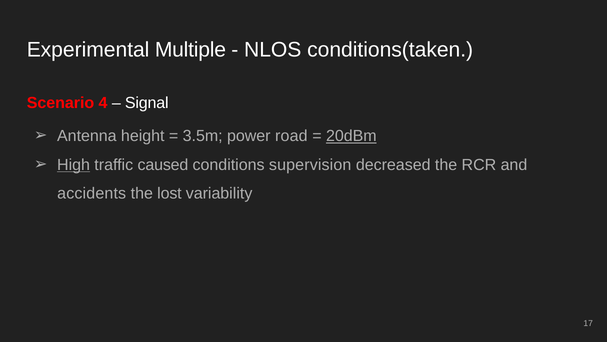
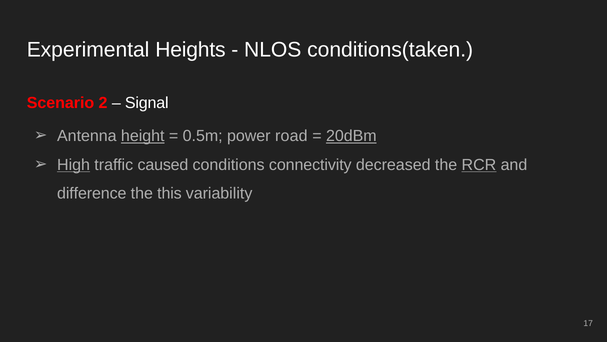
Multiple: Multiple -> Heights (190, 50)
4: 4 -> 2 (103, 103)
height underline: none -> present (143, 136)
3.5m: 3.5m -> 0.5m (203, 136)
supervision: supervision -> connectivity (310, 165)
RCR underline: none -> present (479, 165)
accidents: accidents -> difference (92, 193)
lost: lost -> this (169, 193)
